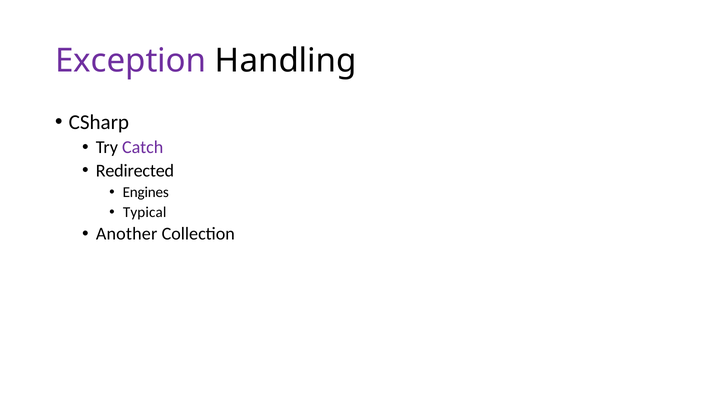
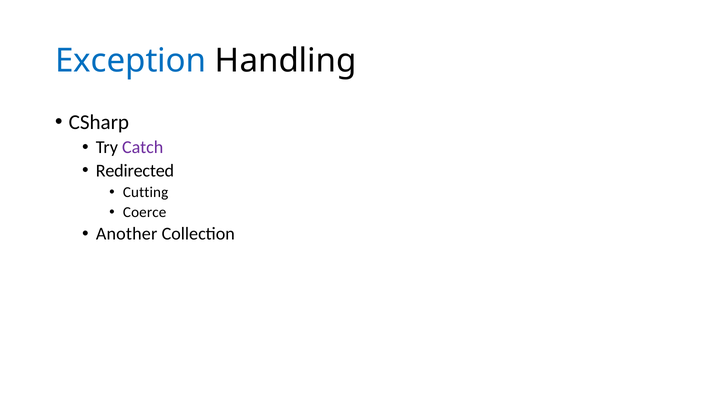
Exception colour: purple -> blue (131, 61)
Engines: Engines -> Cutting (146, 192)
Typical: Typical -> Coerce (145, 212)
